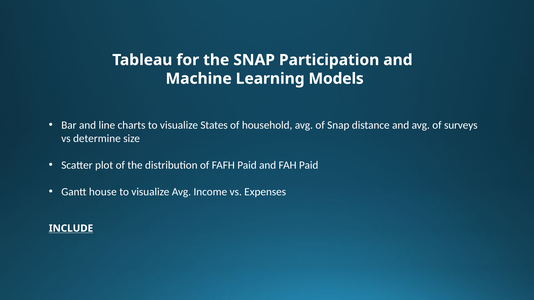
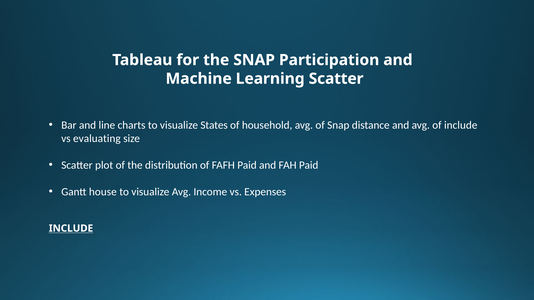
Learning Models: Models -> Scatter (336, 79)
of surveys: surveys -> include (461, 125)
determine: determine -> evaluating (97, 139)
